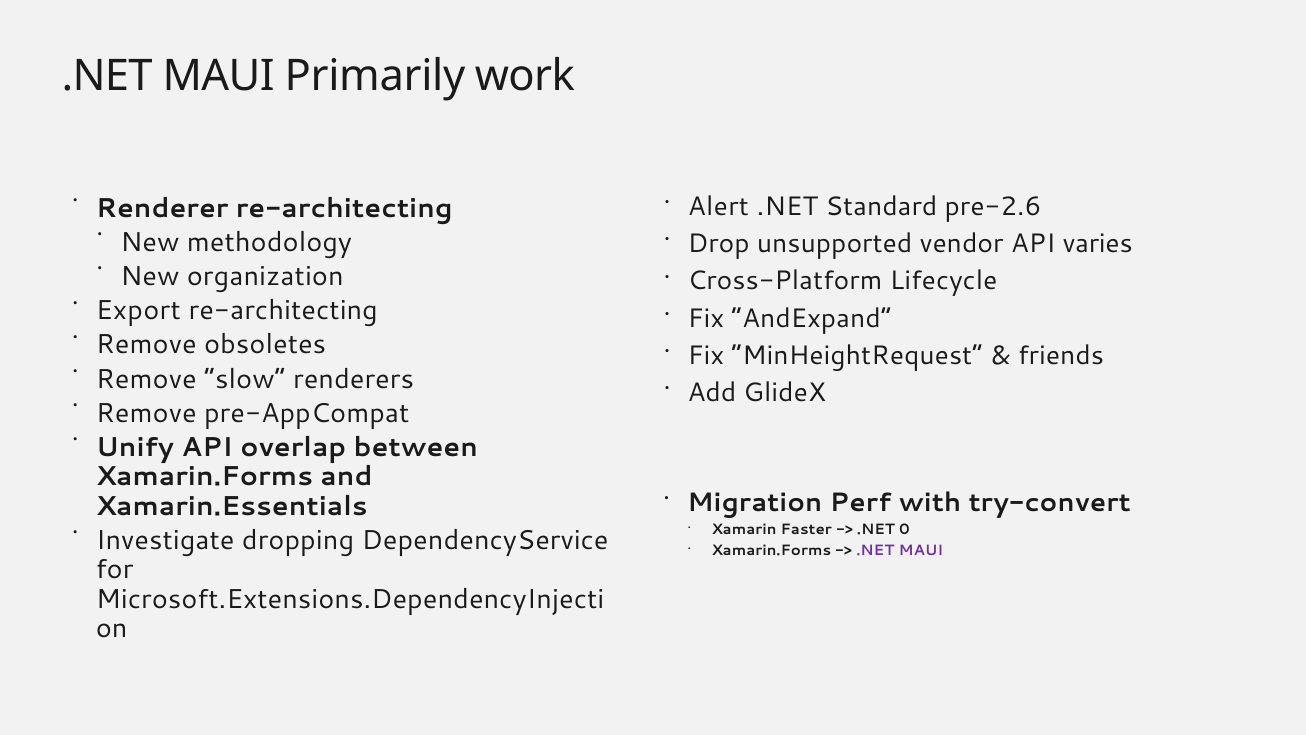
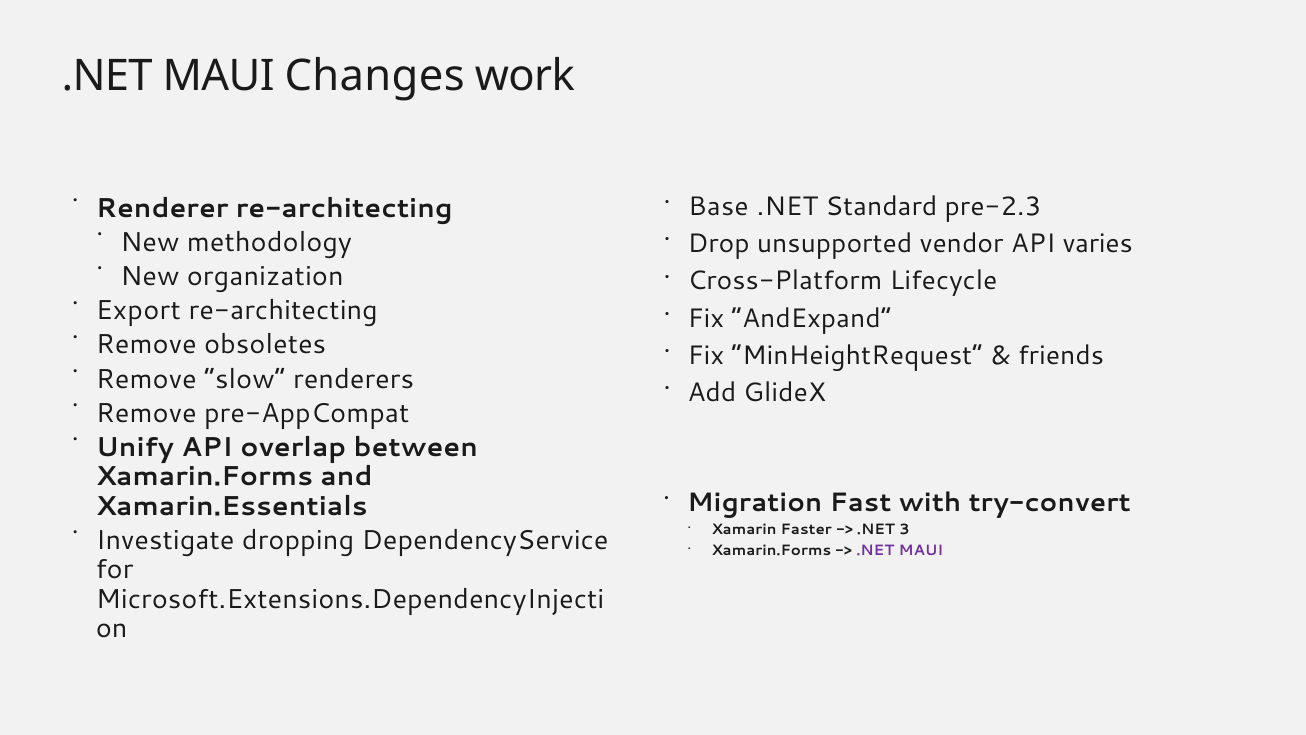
Primarily: Primarily -> Changes (375, 76)
Alert: Alert -> Base (718, 206)
pre-2.6: pre-2.6 -> pre-2.3 (993, 206)
Perf: Perf -> Fast (860, 503)
0: 0 -> 3 (904, 530)
